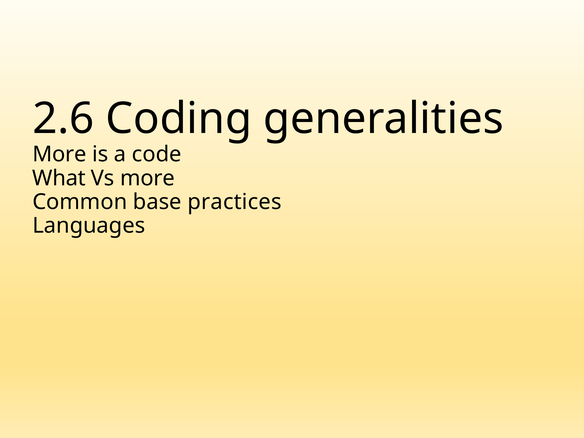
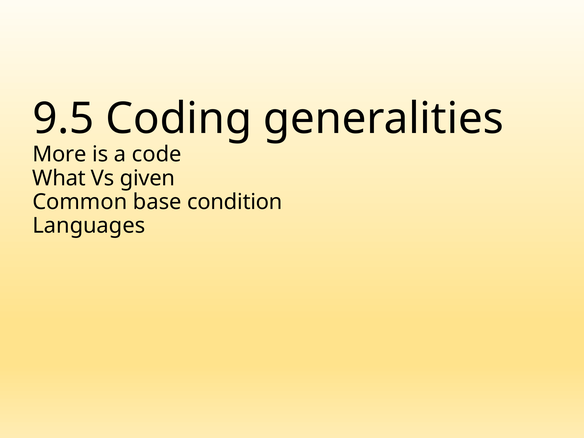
2.6: 2.6 -> 9.5 (63, 119)
Vs more: more -> given (147, 178)
practices: practices -> condition (235, 202)
